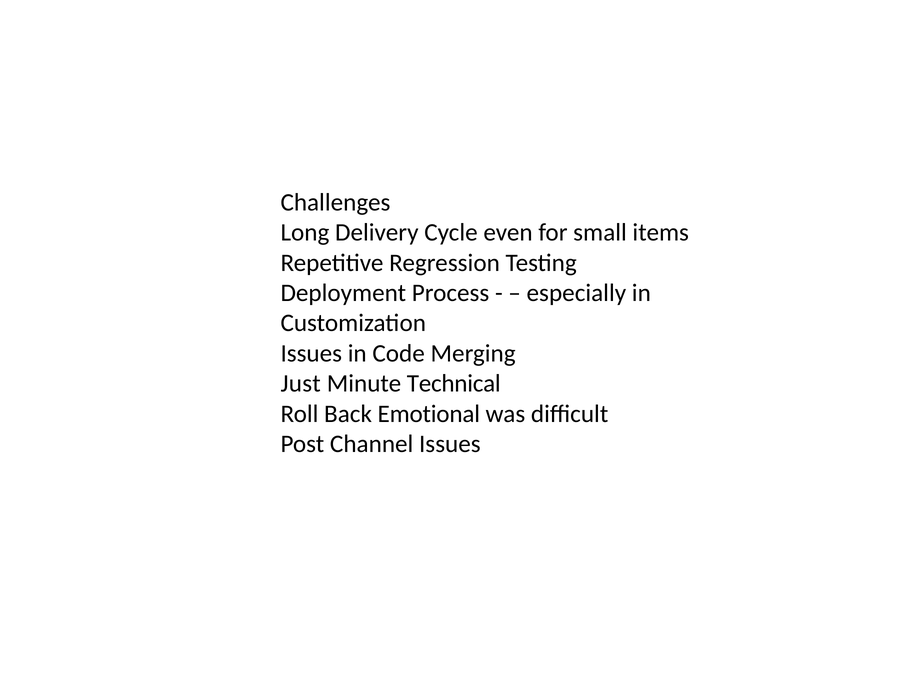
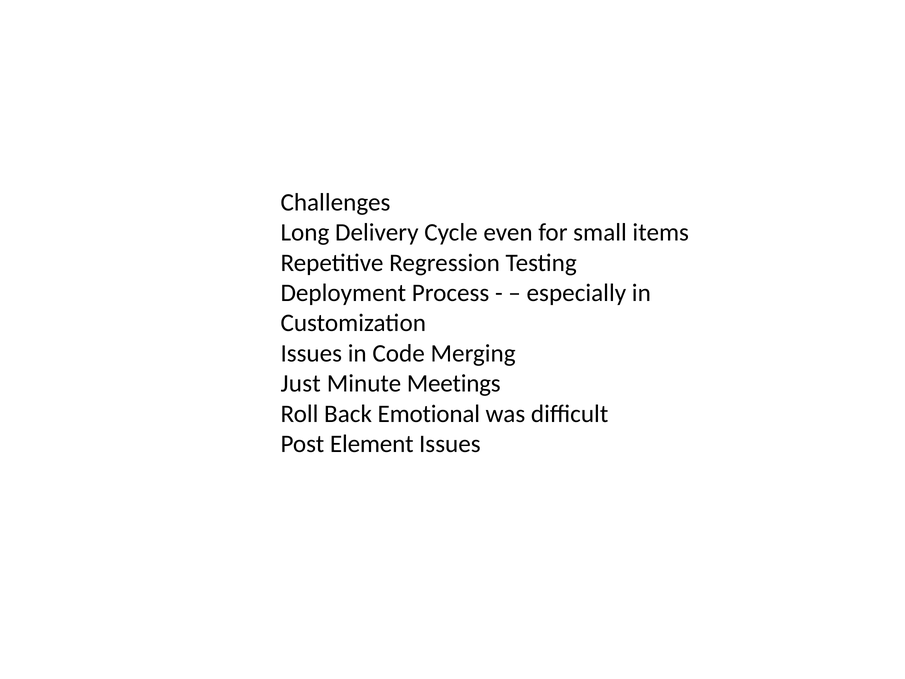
Technical: Technical -> Meetings (454, 383)
Channel: Channel -> Element (372, 444)
